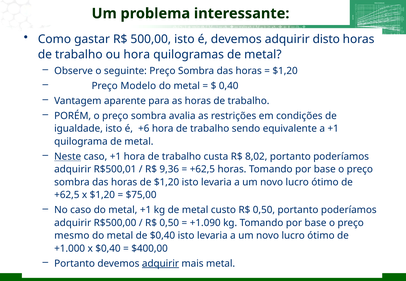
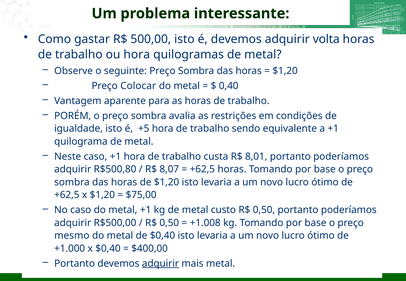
disto: disto -> volta (326, 39)
Modelo: Modelo -> Colocar (138, 86)
+6: +6 -> +5 (144, 129)
Neste underline: present -> none (68, 157)
8,02: 8,02 -> 8,01 (256, 157)
R$500,01: R$500,01 -> R$500,80 (115, 169)
9,36: 9,36 -> 8,07 (169, 169)
+1.090: +1.090 -> +1.008 (205, 223)
